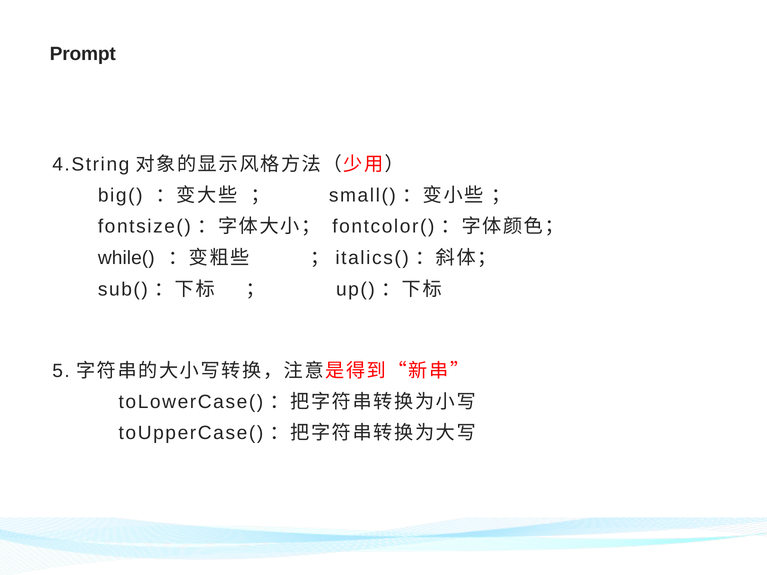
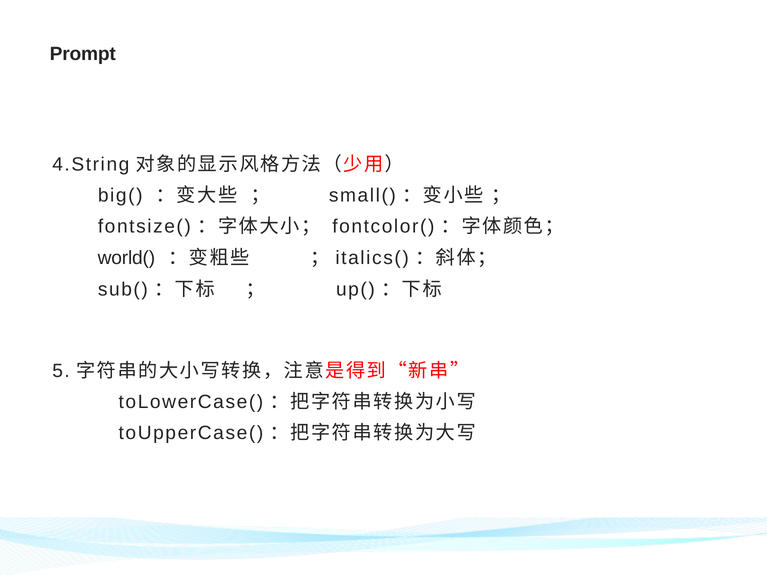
while(: while( -> world( (126, 258)
